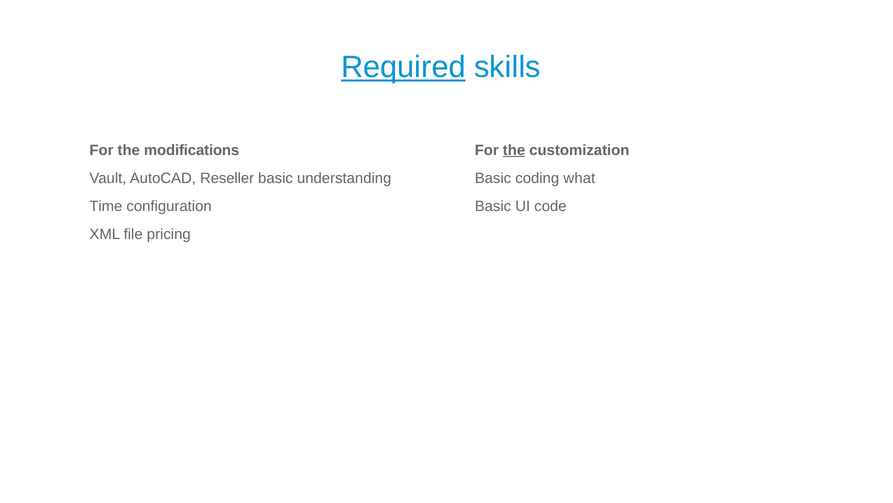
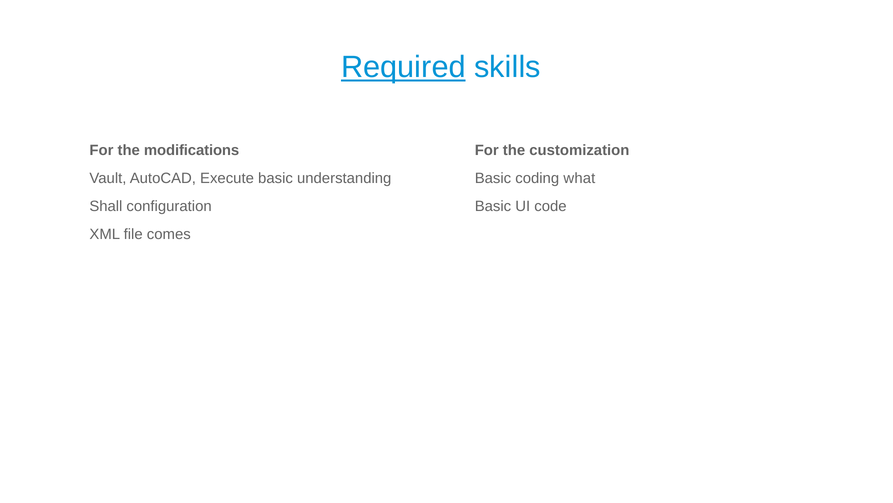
the underline: present -> none (514, 150)
Reseller: Reseller -> Execute (227, 178)
Time: Time -> Shall (106, 206)
pricing: pricing -> comes (169, 234)
